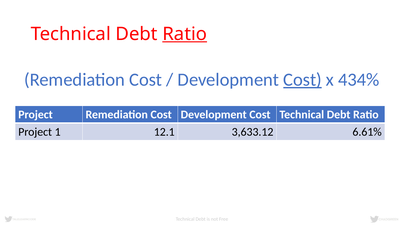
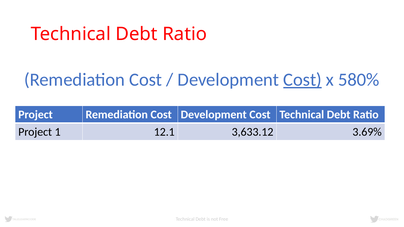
Ratio underline: present -> none (185, 34)
434%: 434% -> 580% (359, 80)
6.61%: 6.61% -> 3.69% (367, 132)
